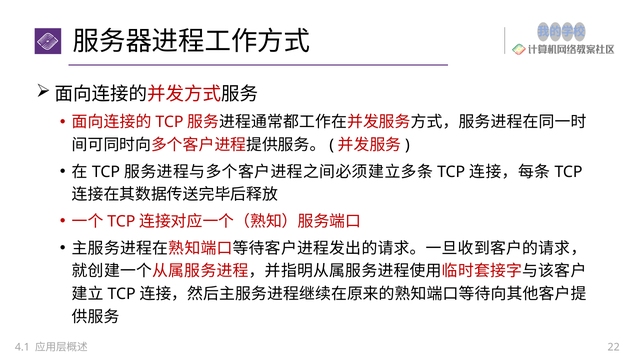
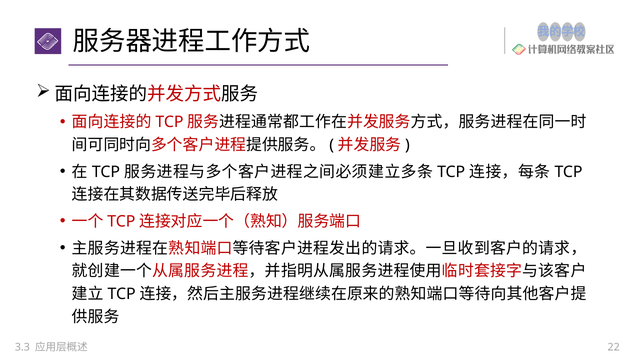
4.1: 4.1 -> 3.3 (22, 347)
